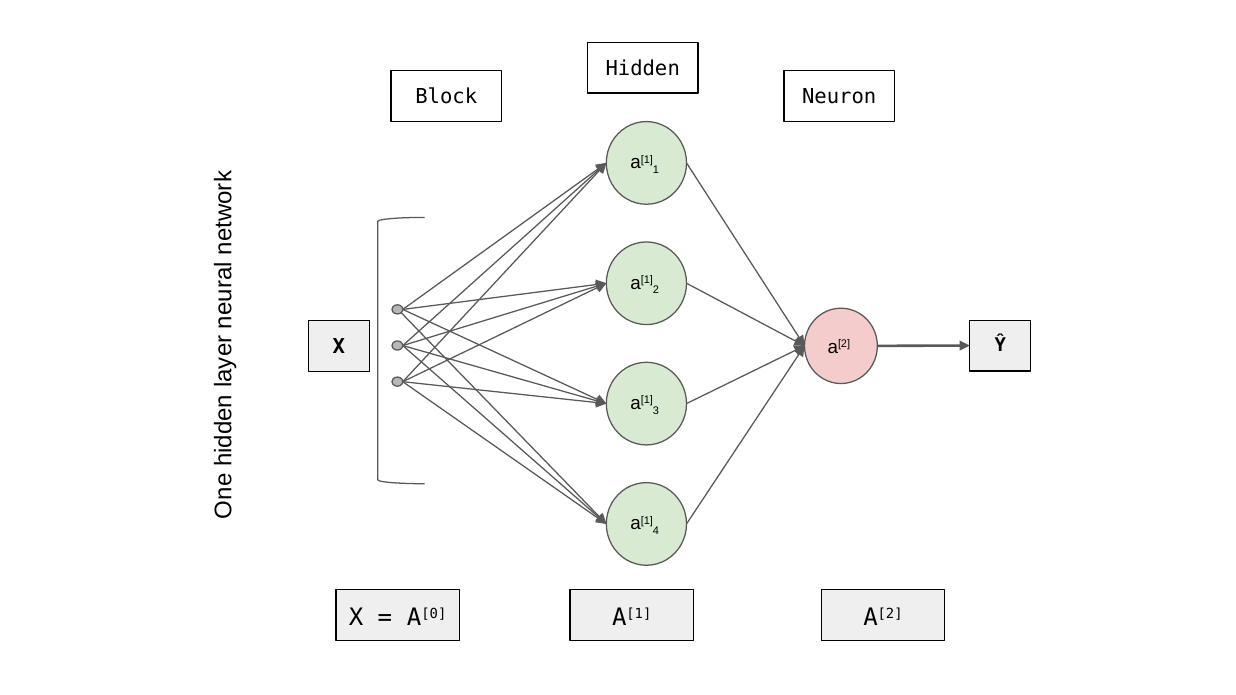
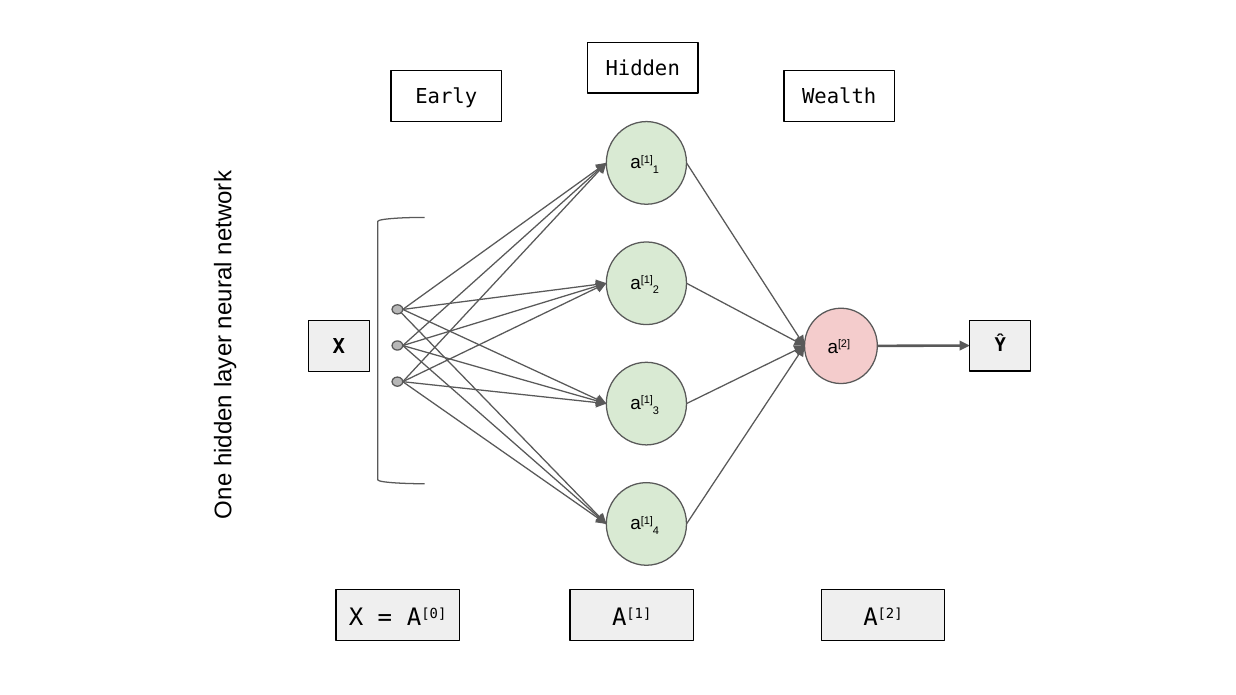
Block: Block -> Early (446, 97)
Neuron: Neuron -> Wealth (839, 97)
